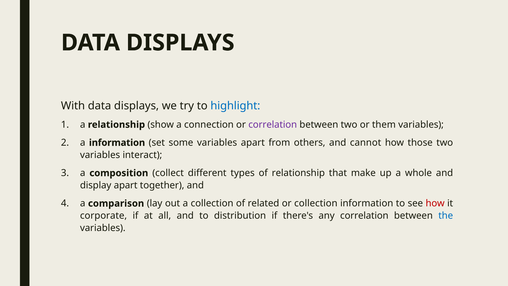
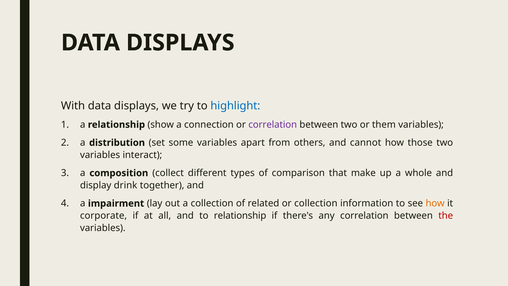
a information: information -> distribution (117, 143)
of relationship: relationship -> comparison (298, 173)
display apart: apart -> drink (126, 185)
comparison: comparison -> impairment (116, 203)
how colour: red -> orange (435, 203)
to distribution: distribution -> relationship (240, 216)
the colour: blue -> red (446, 216)
